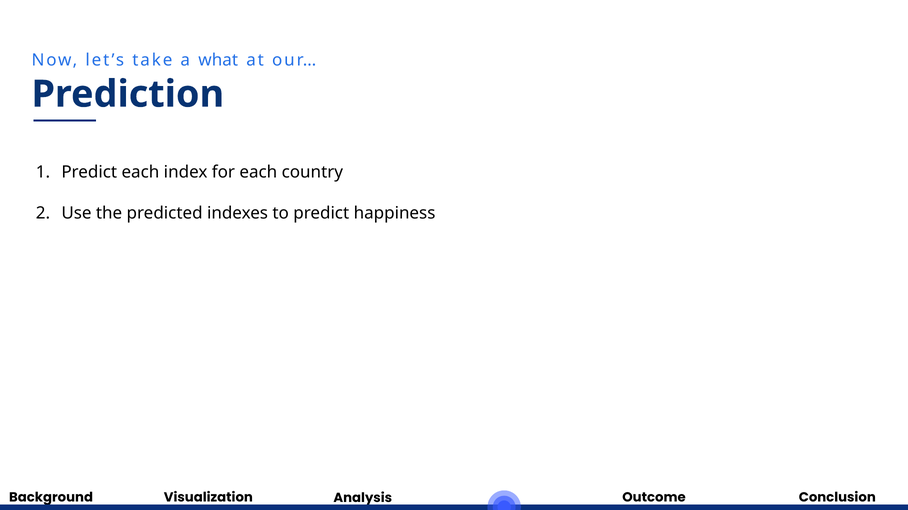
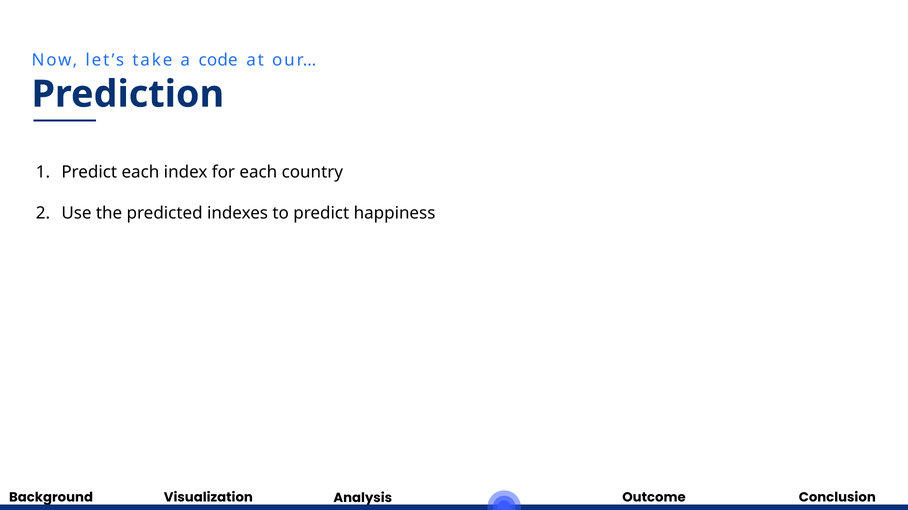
what: what -> code (218, 60)
